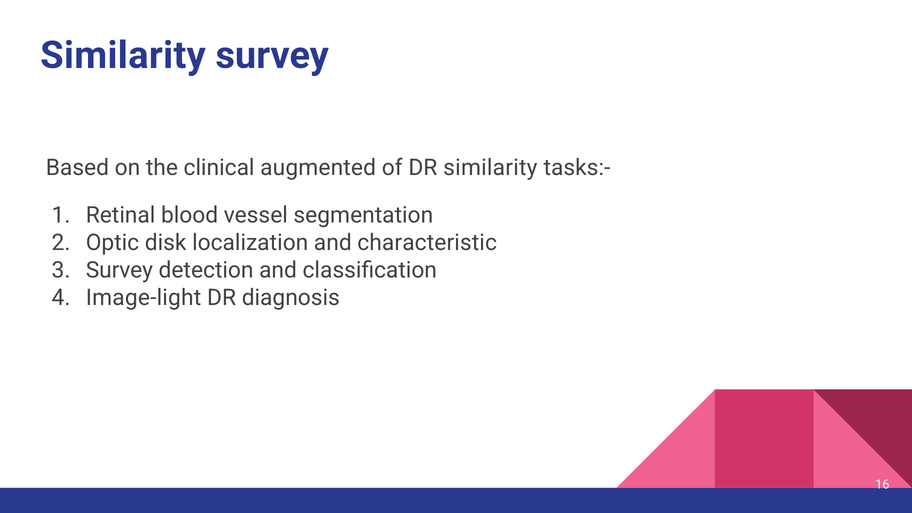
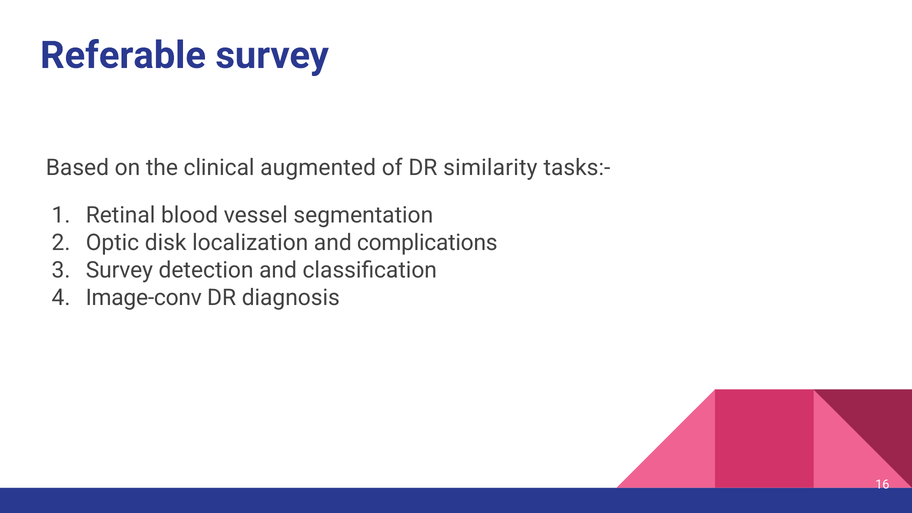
Similarity: Similarity -> Referable (123, 55)
characteristic: characteristic -> complications (427, 243)
Image-light: Image-light -> Image-conv (144, 297)
